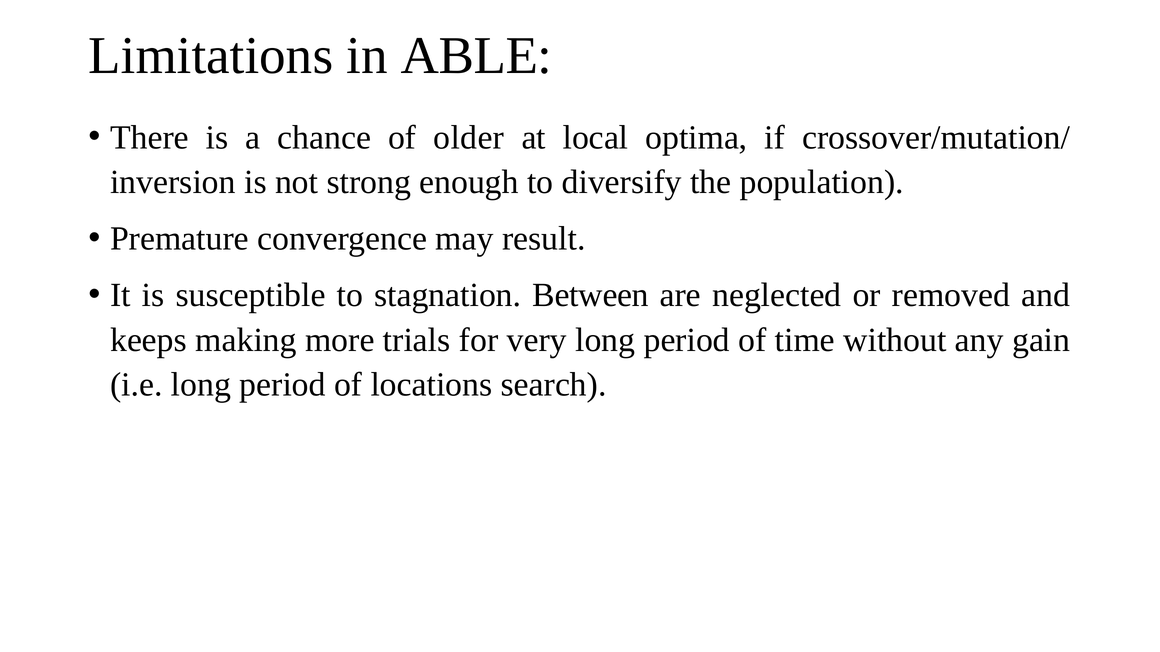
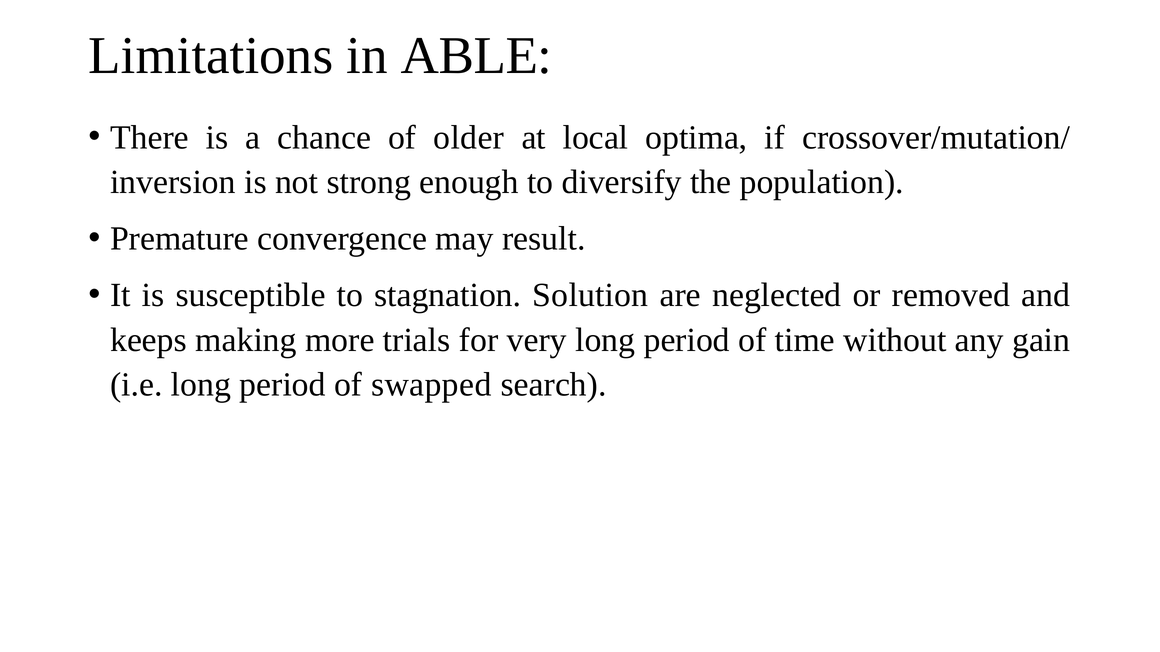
Between: Between -> Solution (590, 296)
locations: locations -> swapped (431, 385)
